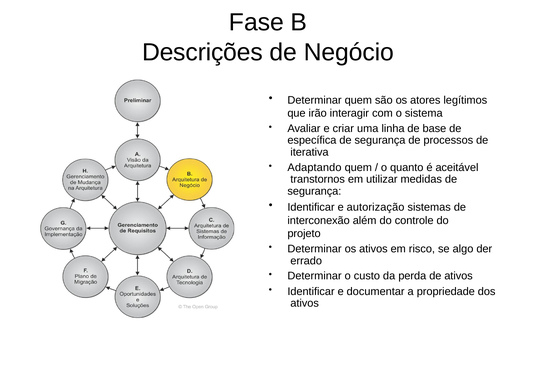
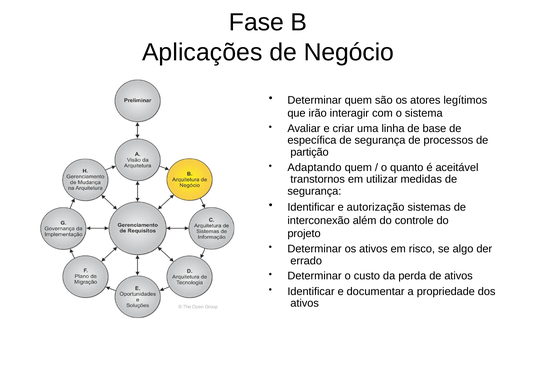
Descrições: Descrições -> Aplicações (202, 52)
iterativa: iterativa -> partição (310, 152)
